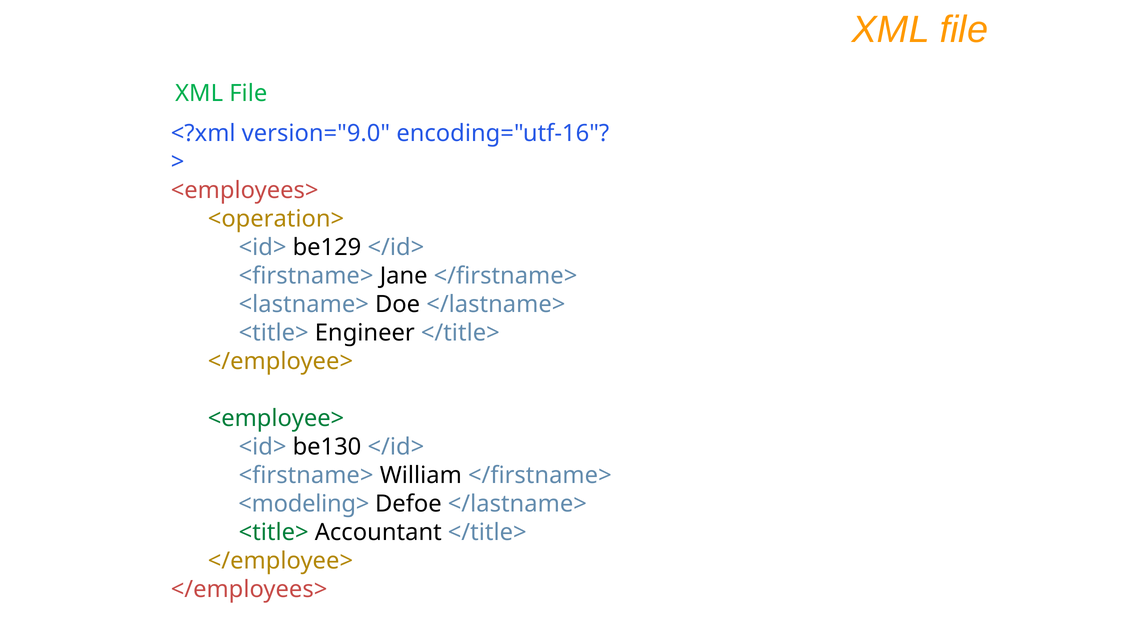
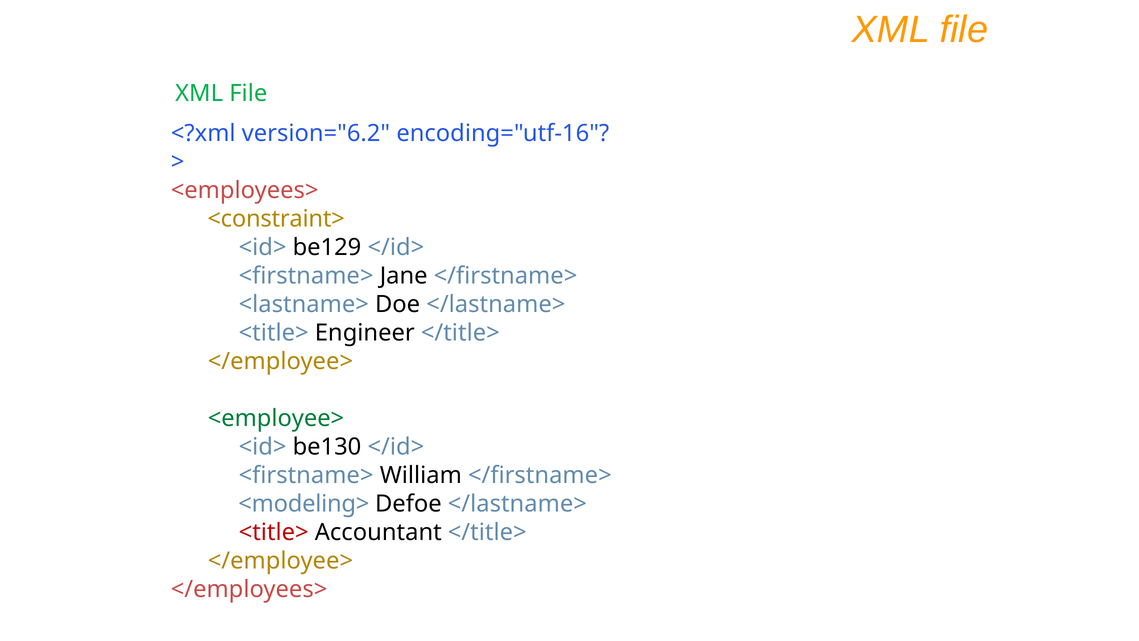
version="9.0: version="9.0 -> version="6.2 (316, 134)
<operation>: <operation> -> <constraint> (276, 219)
<title> colour: green -> red (274, 532)
